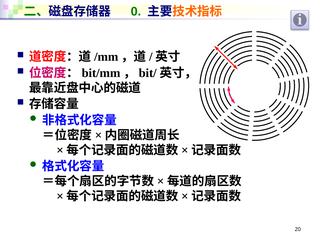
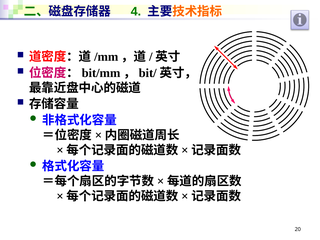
0: 0 -> 4 (136, 12)
